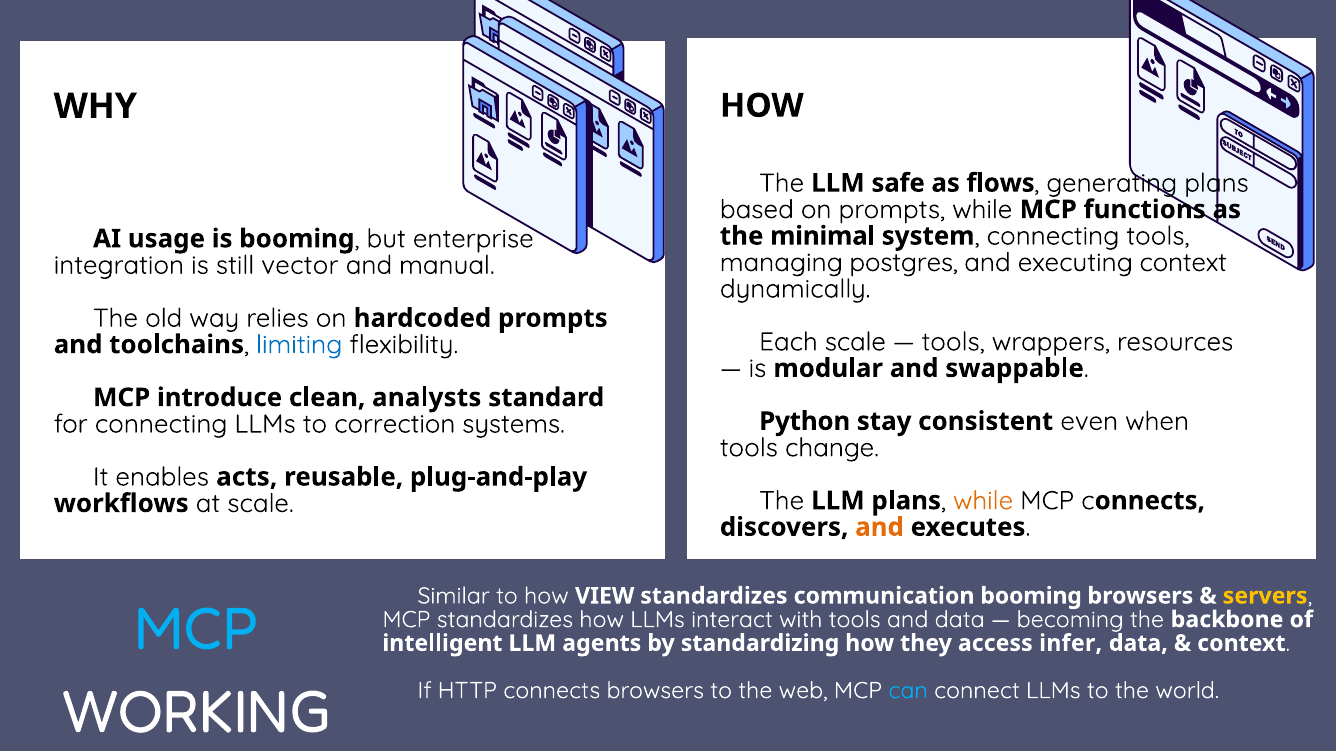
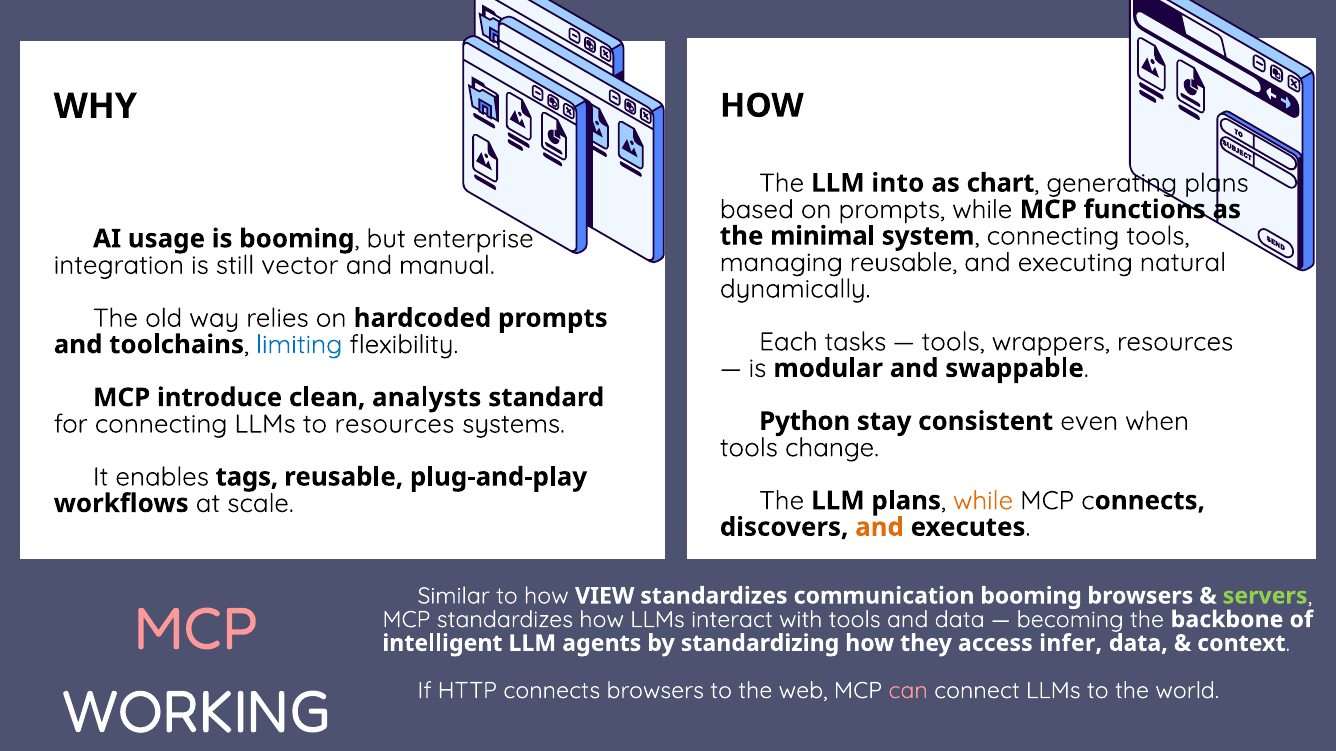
safe: safe -> into (898, 183)
flows: flows -> chart (1001, 183)
managing postgres: postgres -> reusable (904, 263)
executing context: context -> natural (1183, 263)
Each scale: scale -> tasks (855, 342)
to correction: correction -> resources (395, 424)
acts: acts -> tags (247, 477)
servers colour: yellow -> light green (1265, 596)
MCP colour: light blue -> pink (196, 630)
can colour: light blue -> pink (908, 691)
